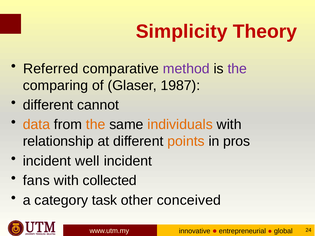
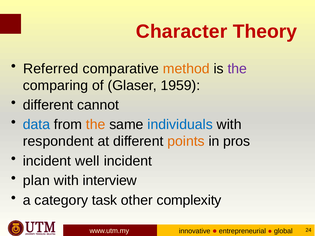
Simplicity: Simplicity -> Character (182, 32)
method colour: purple -> orange (186, 69)
1987: 1987 -> 1959 (180, 86)
data colour: orange -> blue (36, 125)
individuals colour: orange -> blue (180, 125)
relationship: relationship -> respondent (58, 142)
fans: fans -> plan (36, 181)
collected: collected -> interview (110, 181)
conceived: conceived -> complexity (189, 200)
